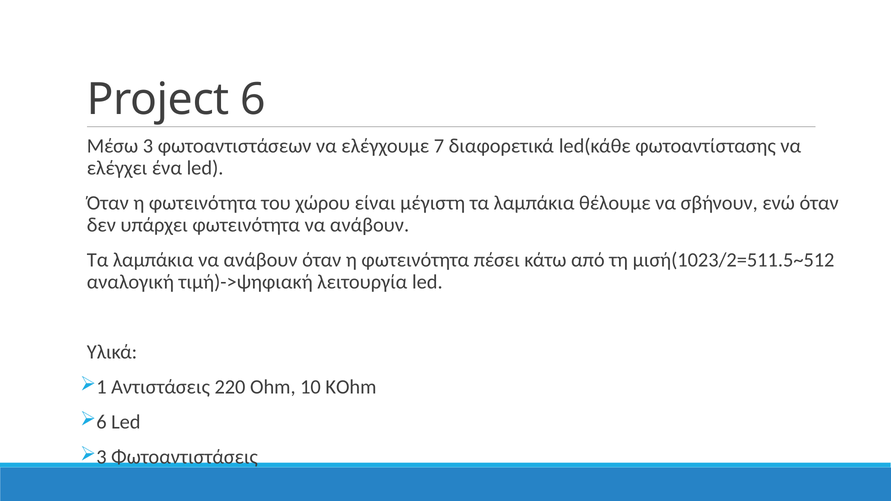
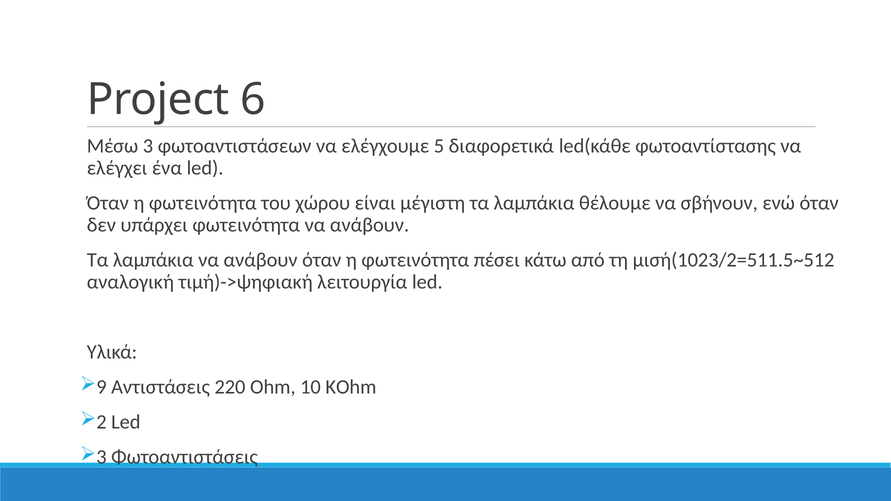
7: 7 -> 5 (439, 146)
1: 1 -> 9 (101, 387)
6: 6 -> 2 (101, 422)
